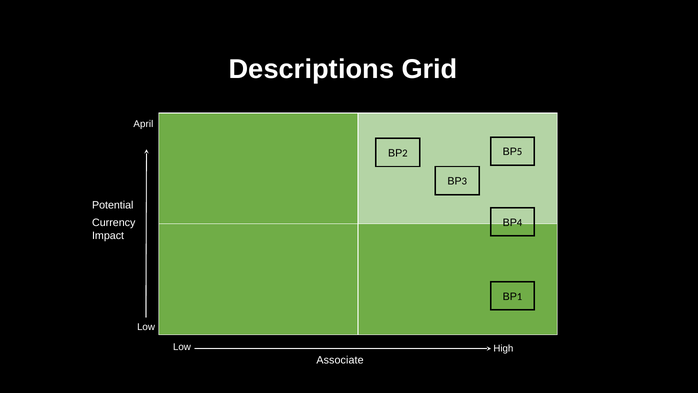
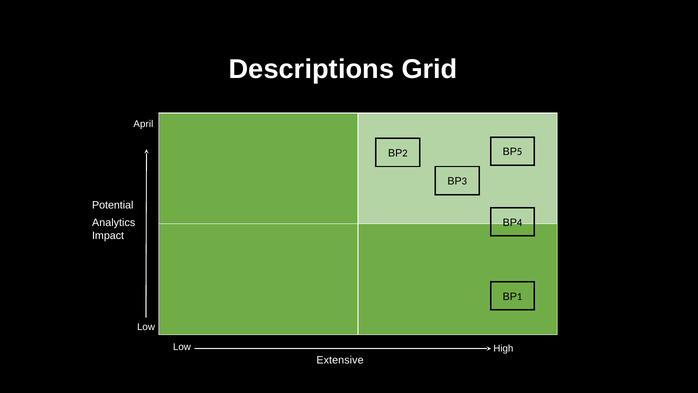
Currency: Currency -> Analytics (114, 223)
Associate: Associate -> Extensive (340, 360)
